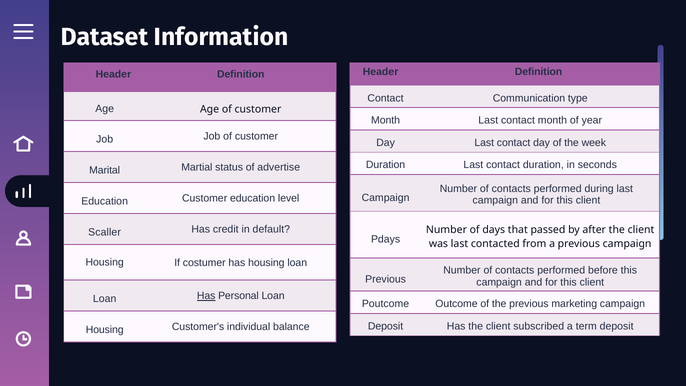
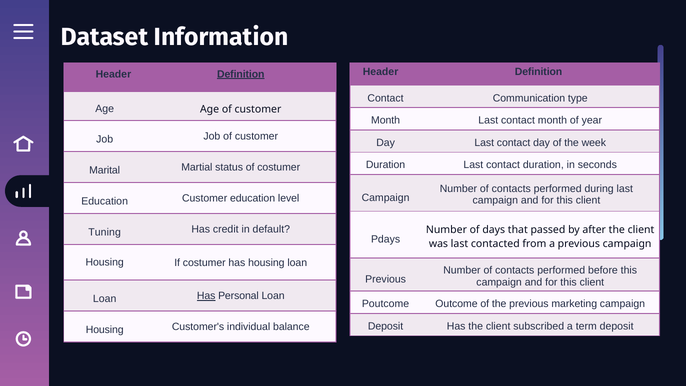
Definition underline: none -> present (241, 74)
of advertise: advertise -> costumer (279, 167)
Scaller: Scaller -> Tuning (105, 232)
